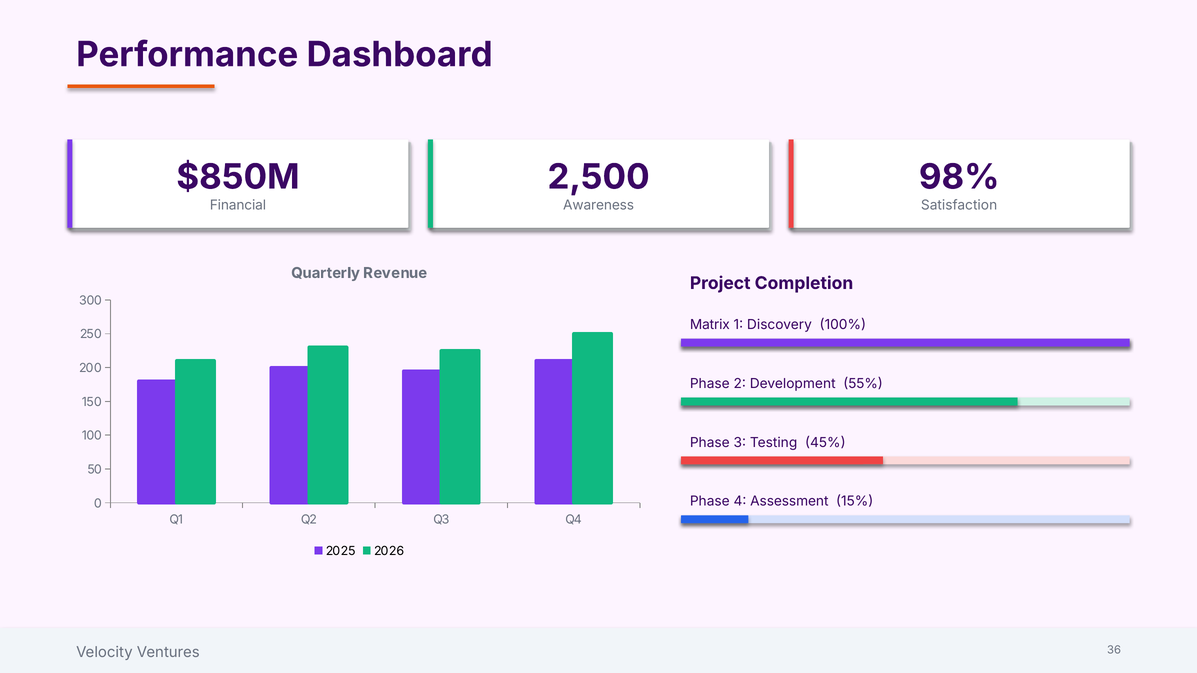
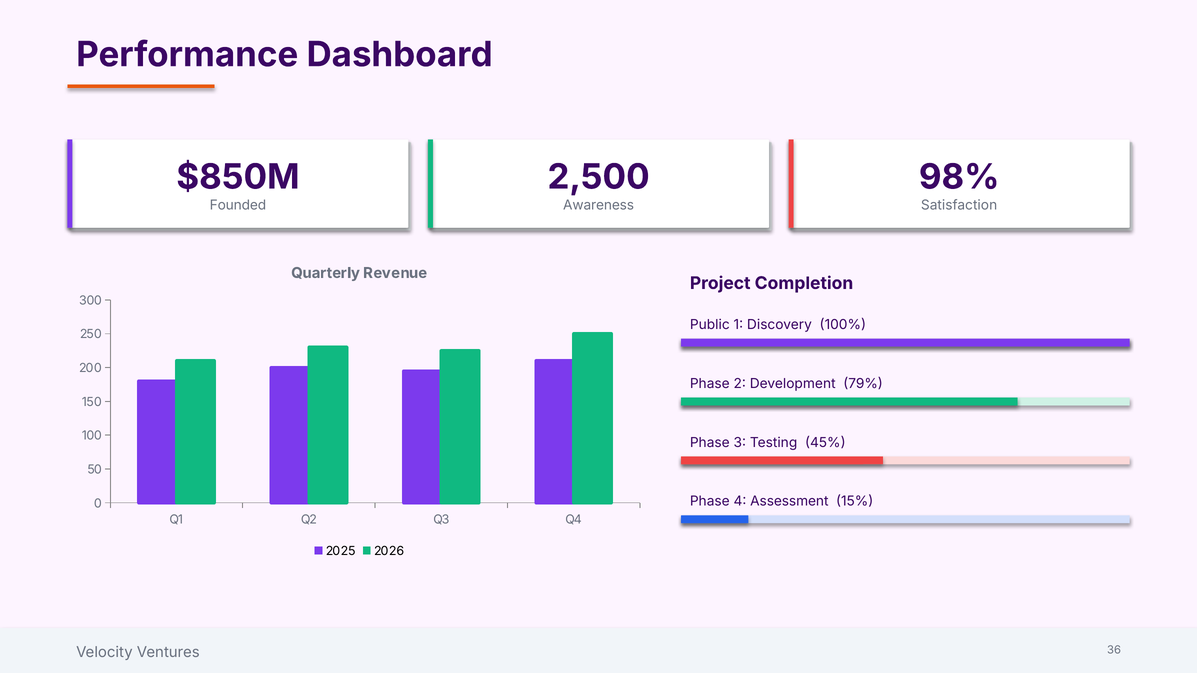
Financial: Financial -> Founded (238, 205)
Matrix: Matrix -> Public (710, 325)
55%: 55% -> 79% (863, 384)
